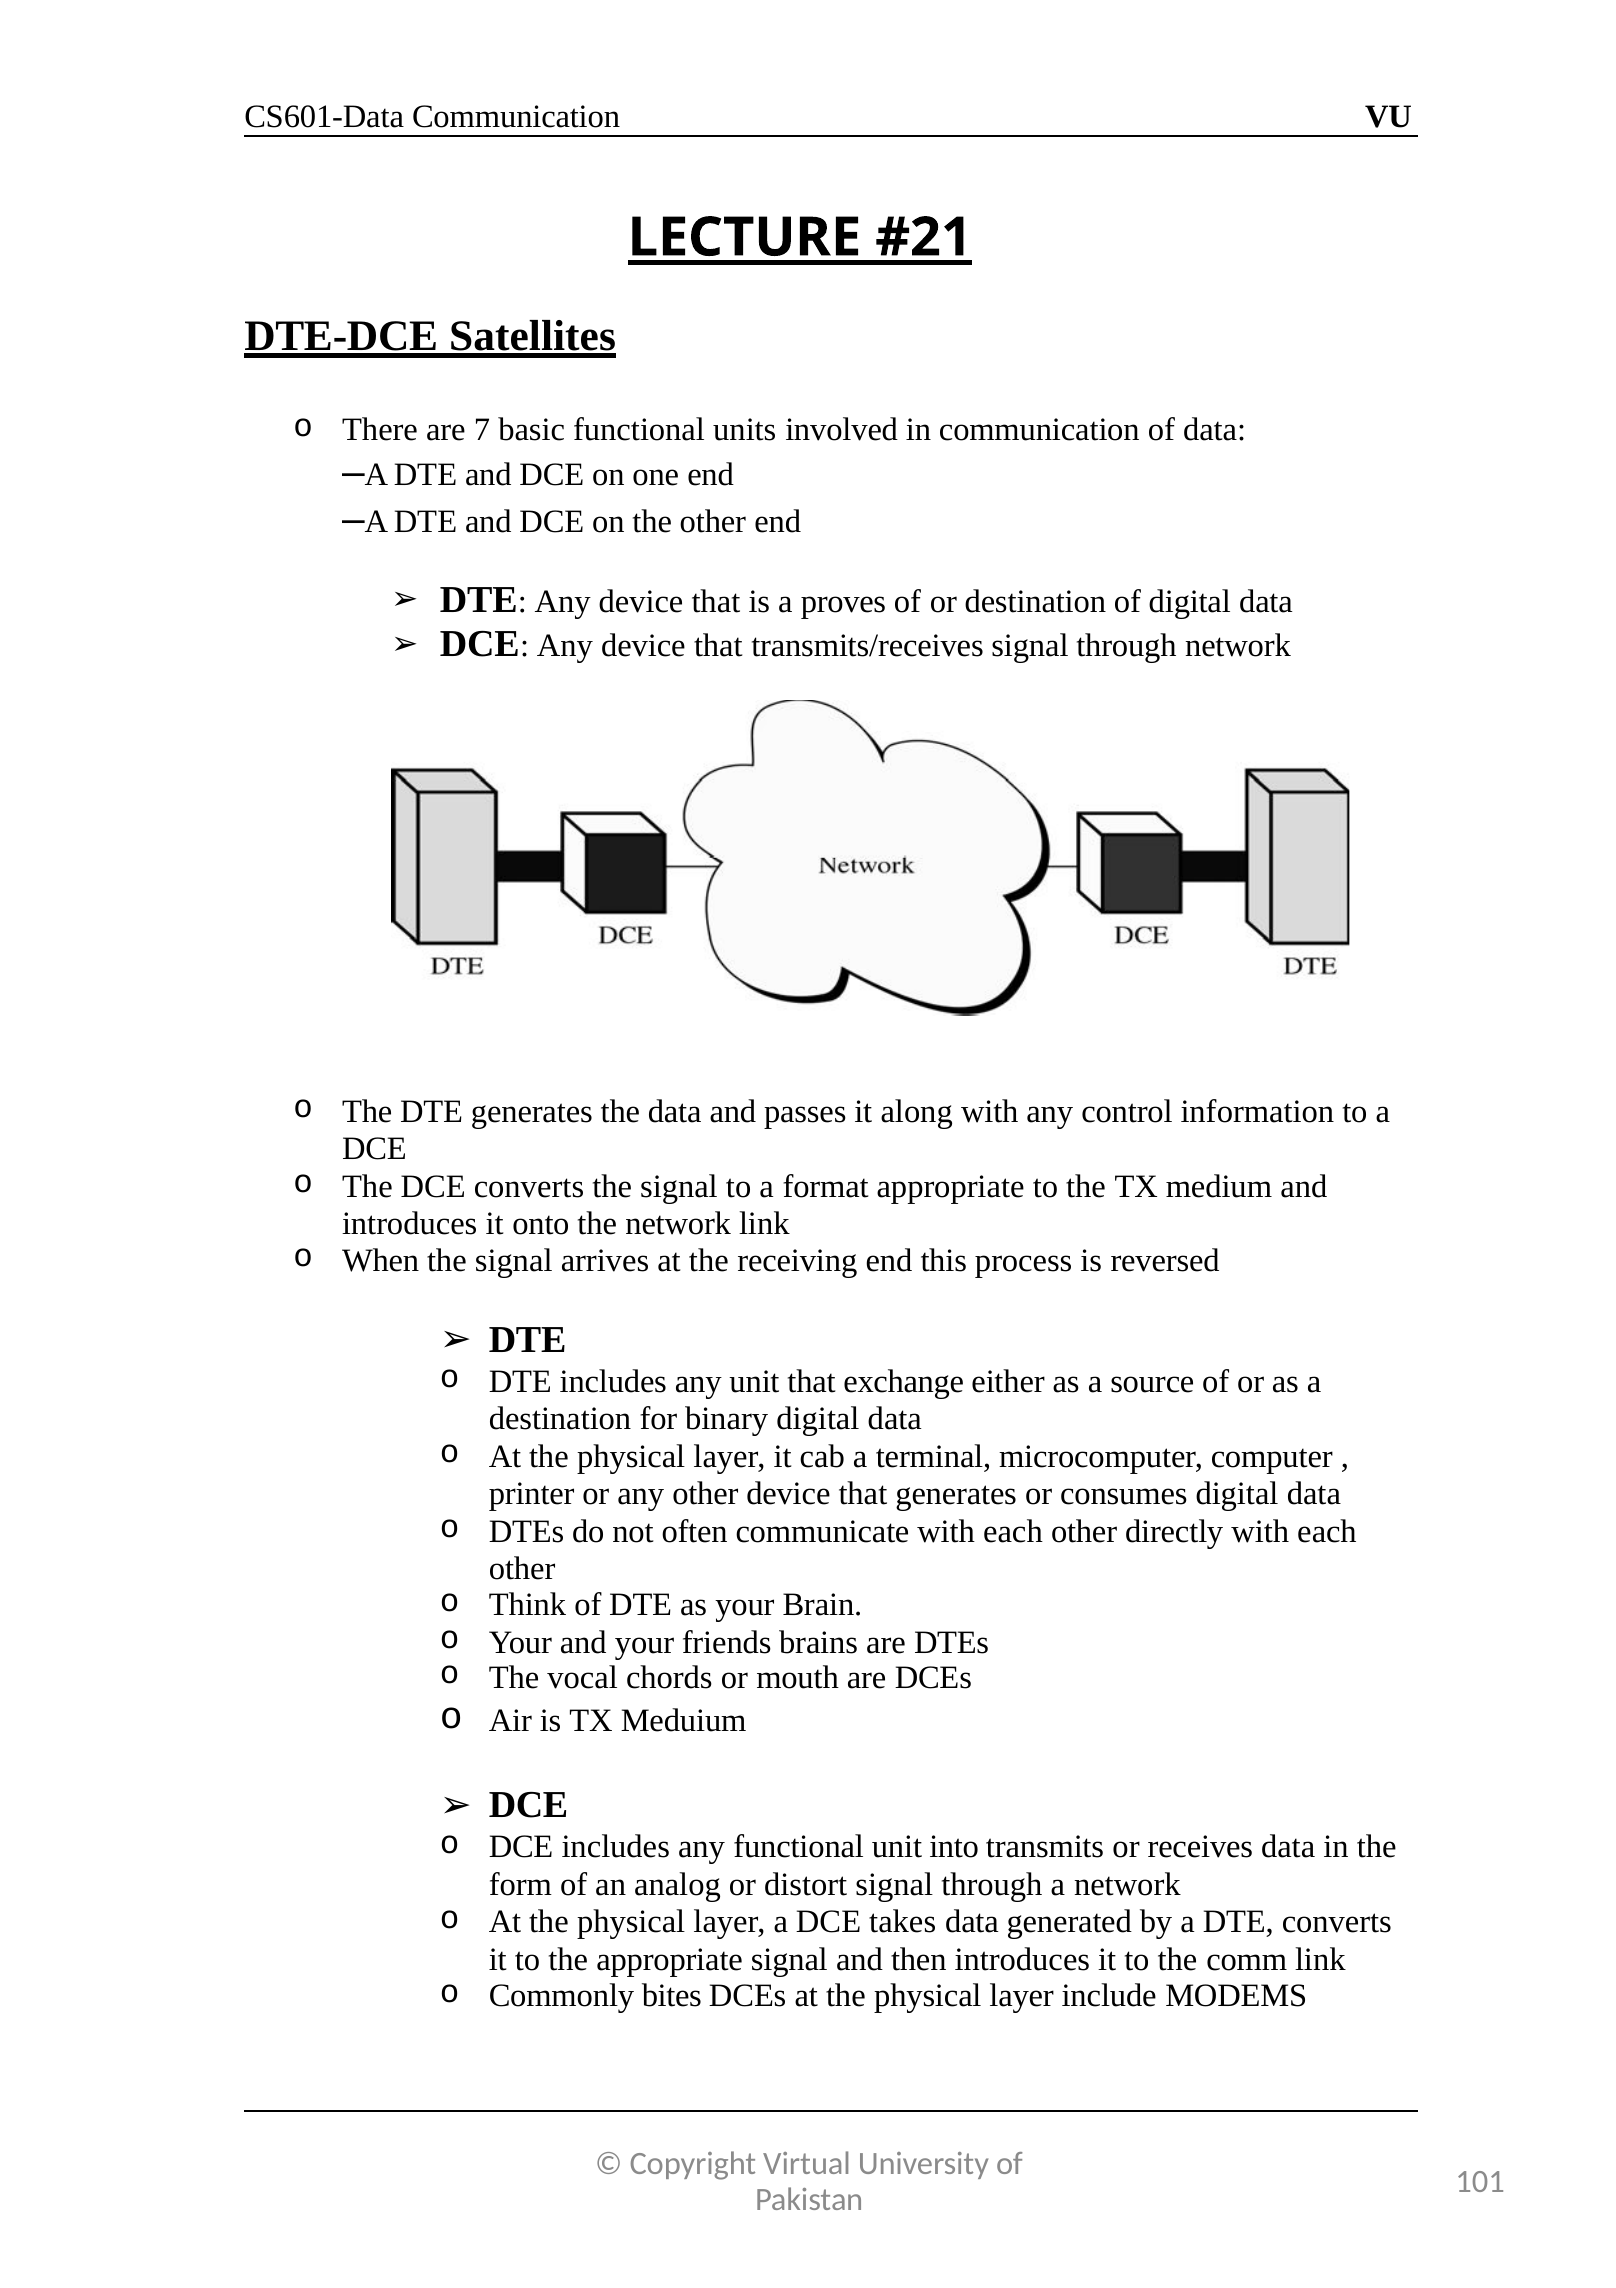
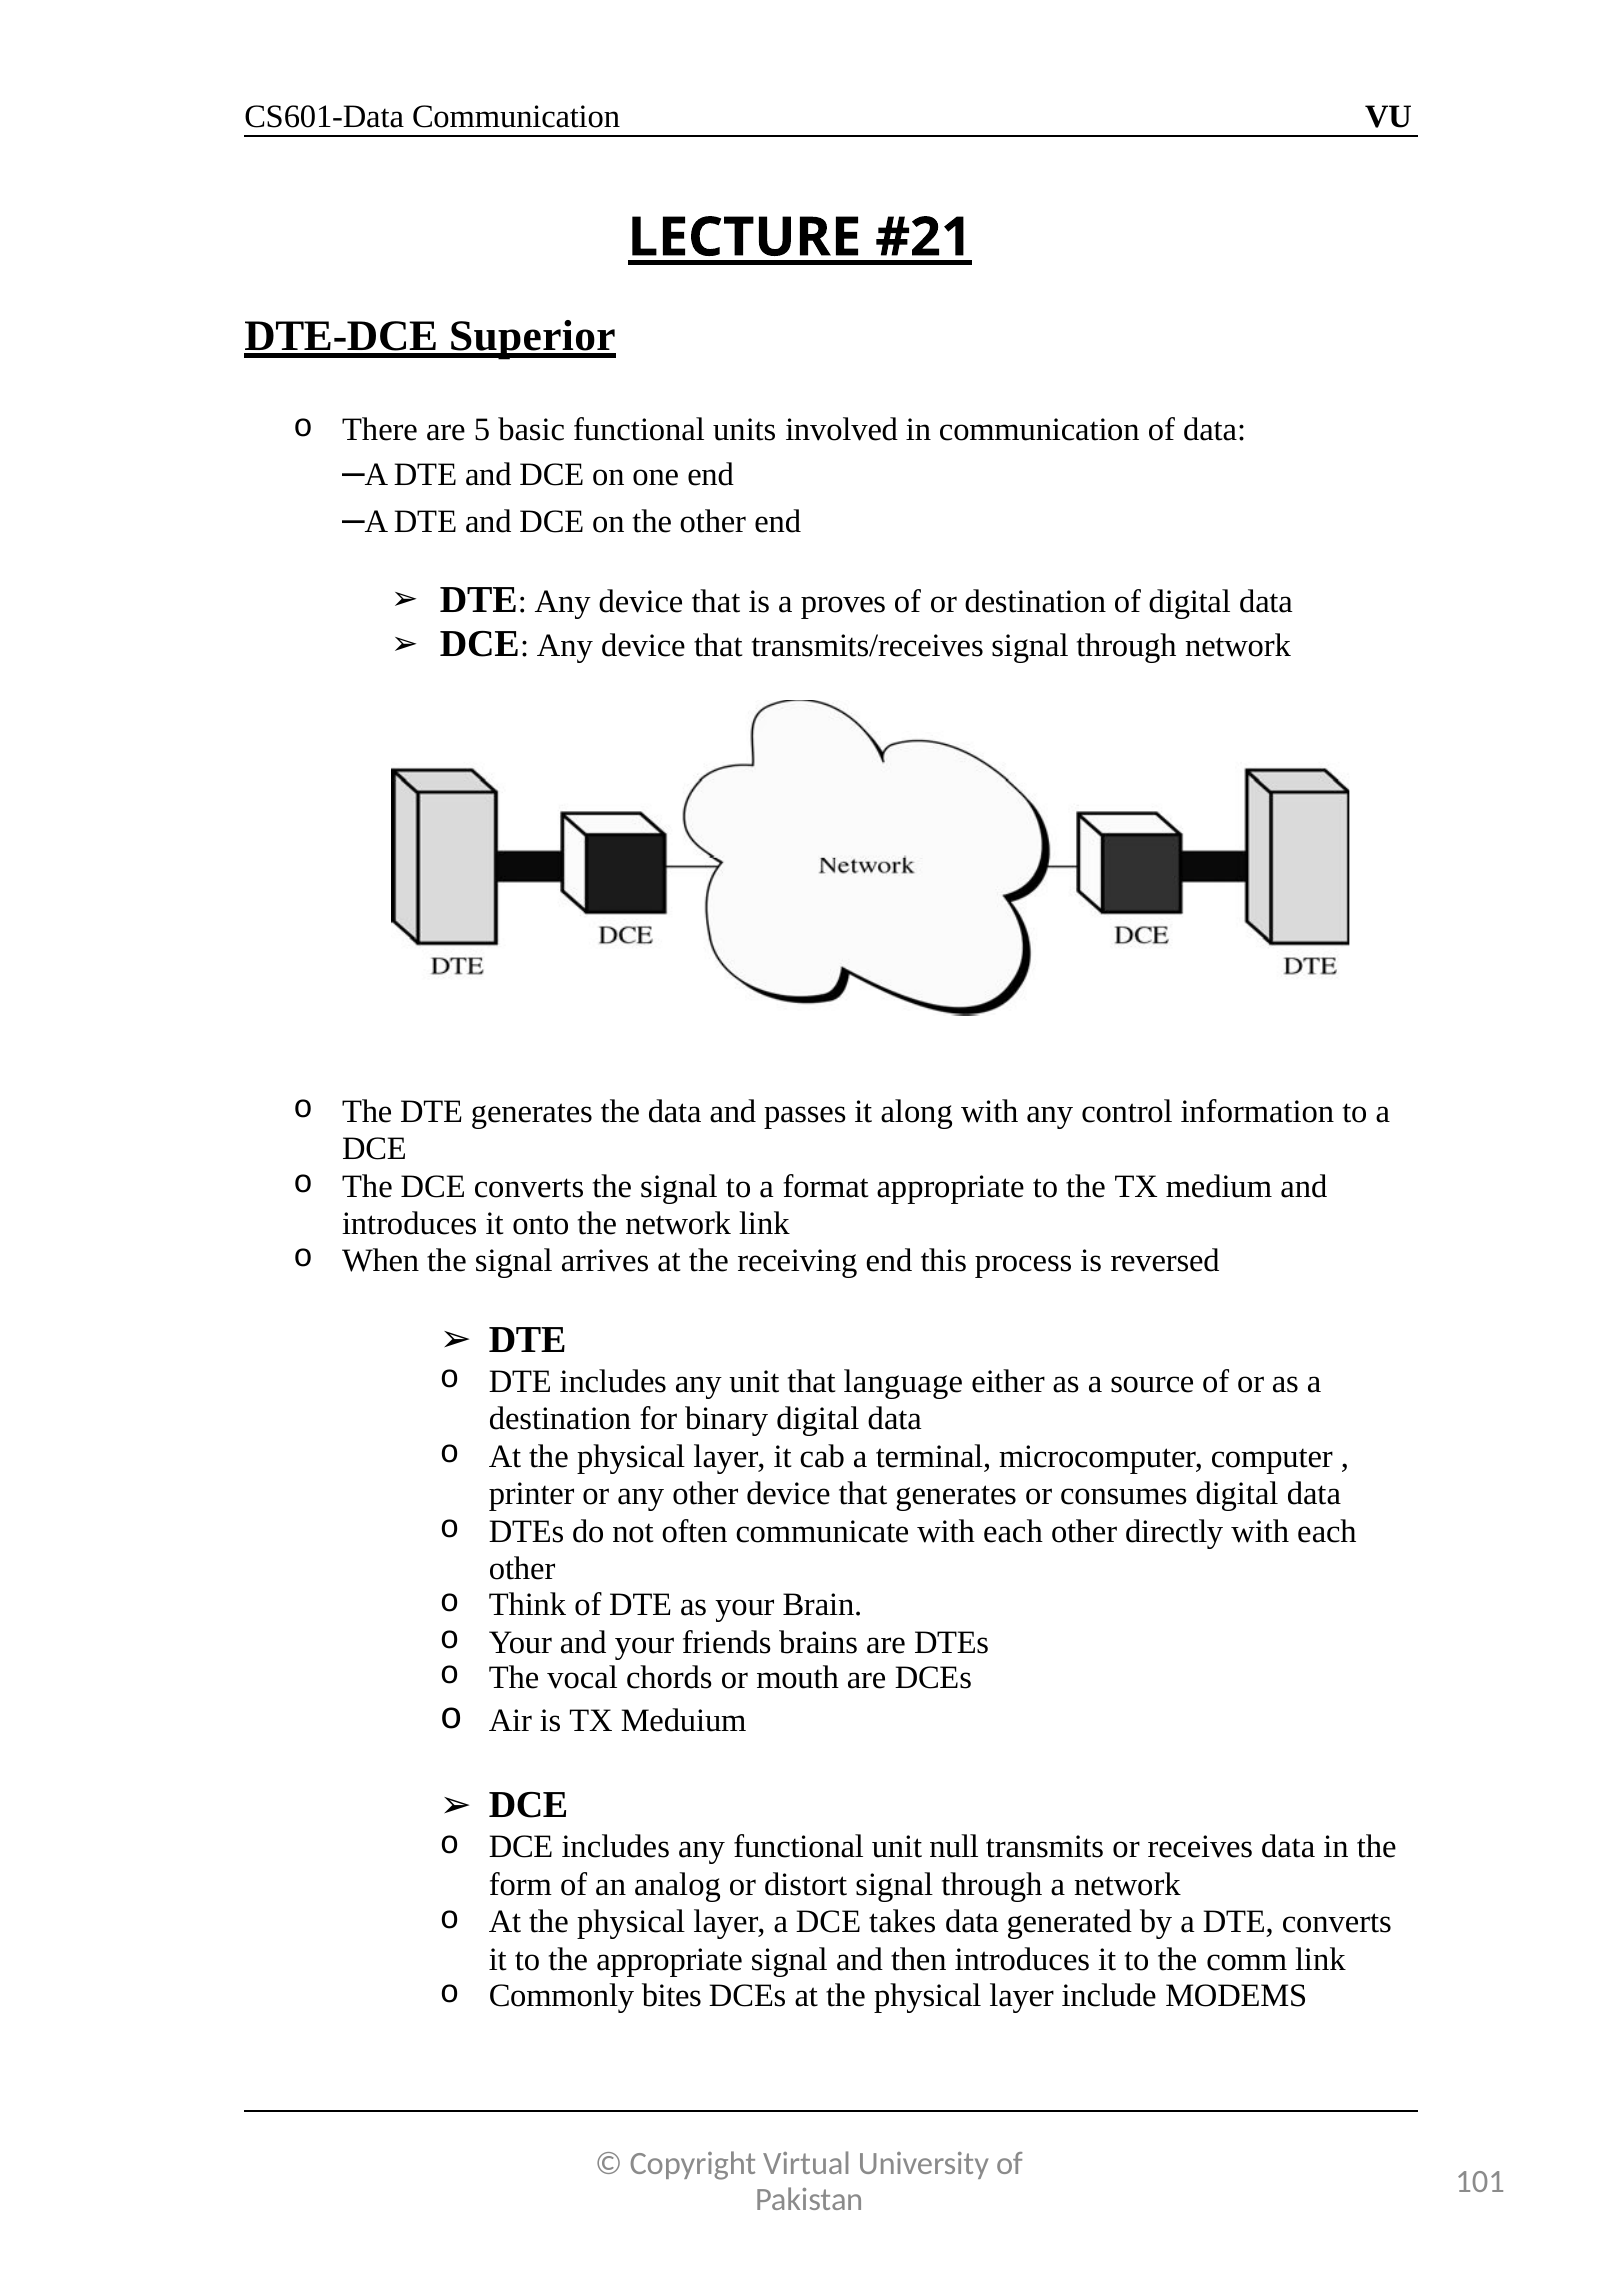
Satellites: Satellites -> Superior (532, 336)
7: 7 -> 5 (482, 430)
exchange: exchange -> language (903, 1381)
into: into -> null (954, 1846)
